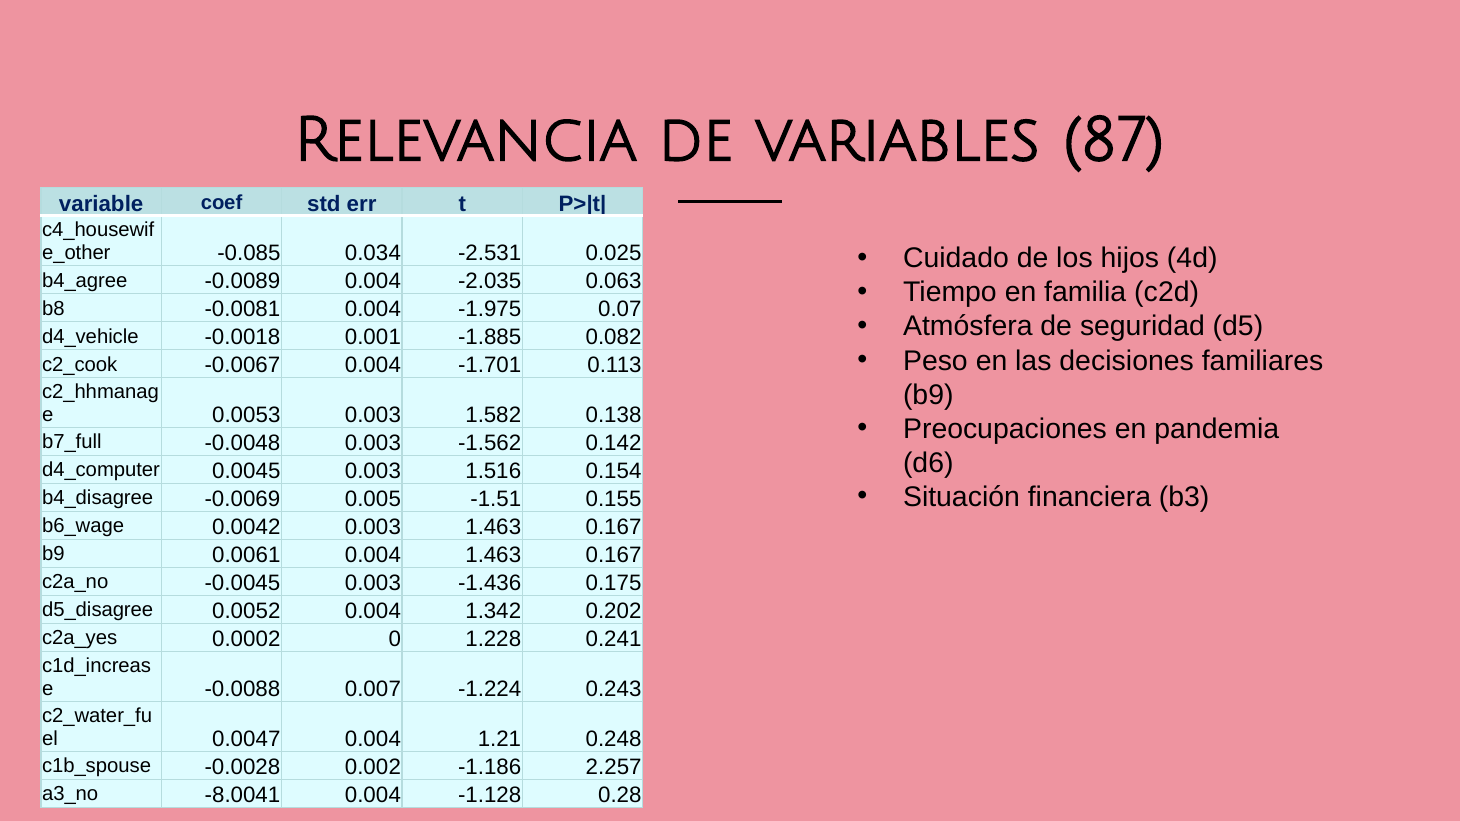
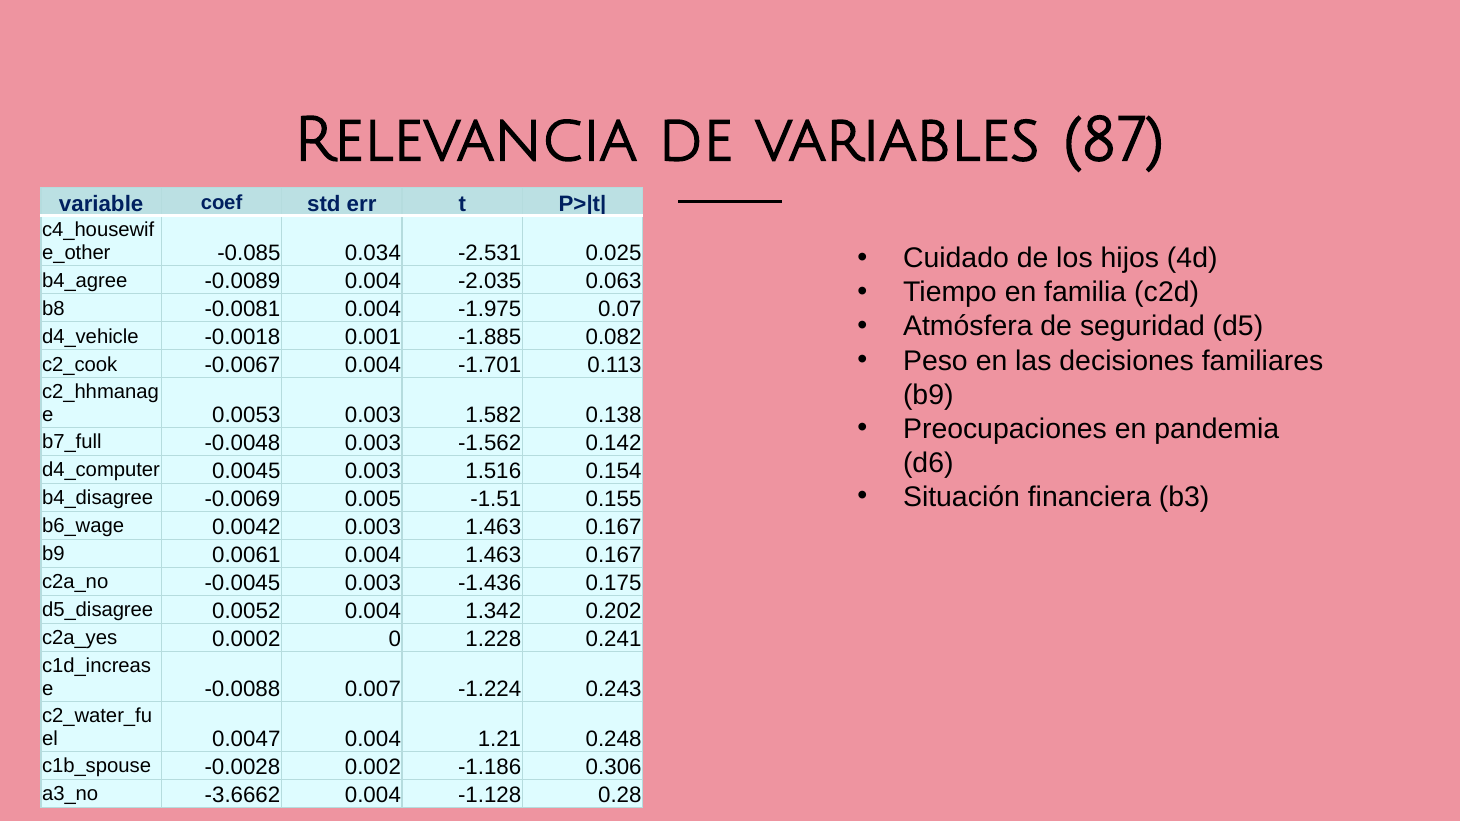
2.257: 2.257 -> 0.306 (614, 767)
-8.0041: -8.0041 -> -3.6662 (242, 795)
